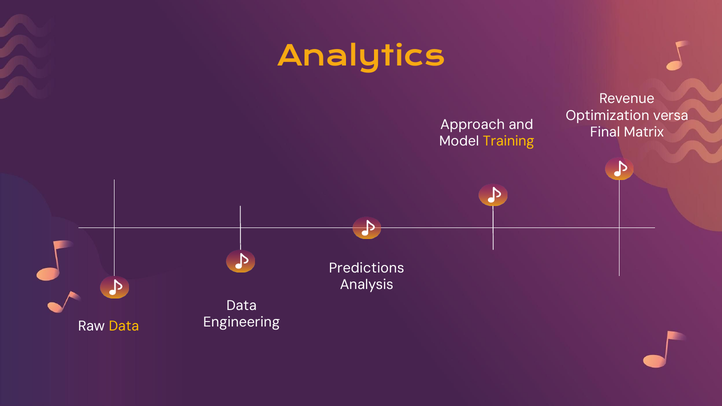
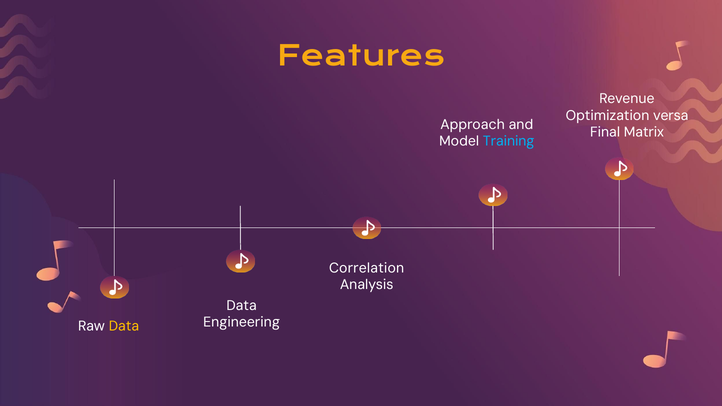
Analytics: Analytics -> Features (361, 56)
Training colour: yellow -> light blue (509, 141)
Predictions: Predictions -> Correlation (367, 268)
